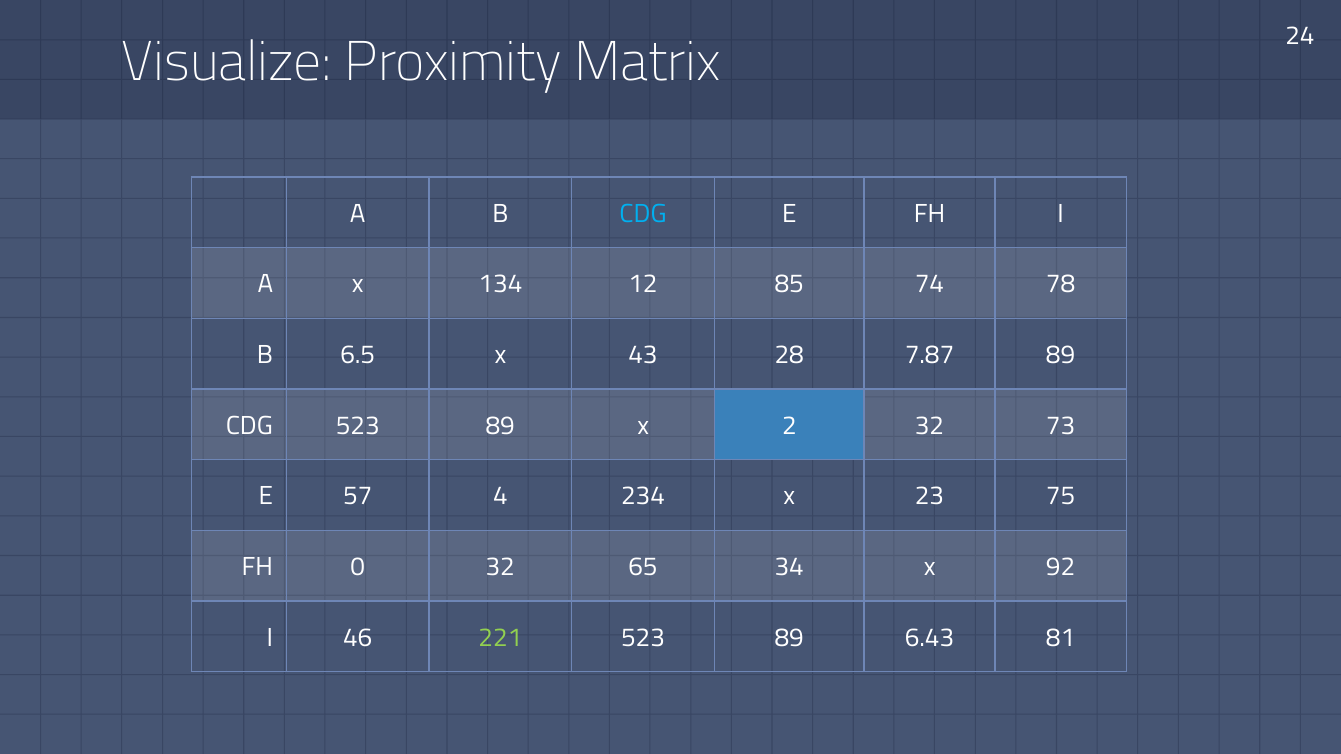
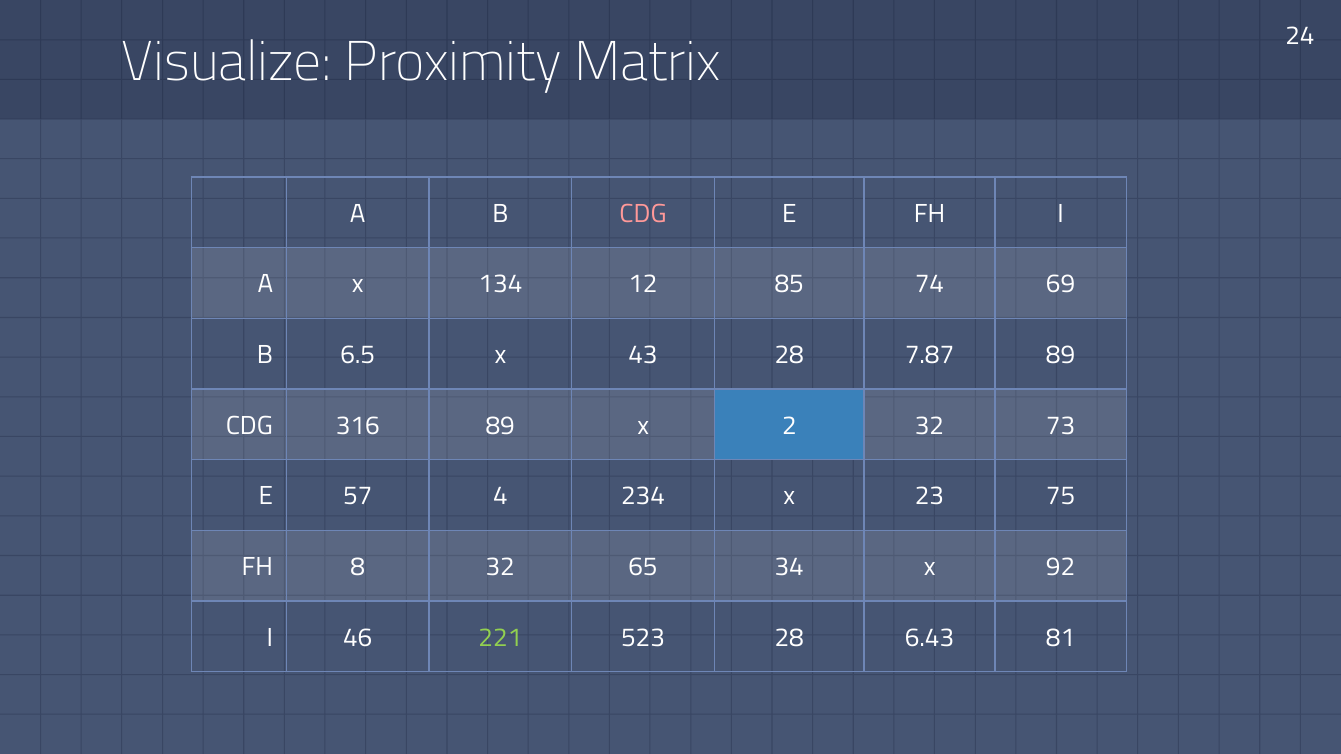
CDG colour: light blue -> pink (643, 214)
78: 78 -> 69 (1061, 284)
CDG 523: 523 -> 316 (358, 426)
0: 0 -> 8 (358, 567)
89: 89 -> 28 (789, 638)
